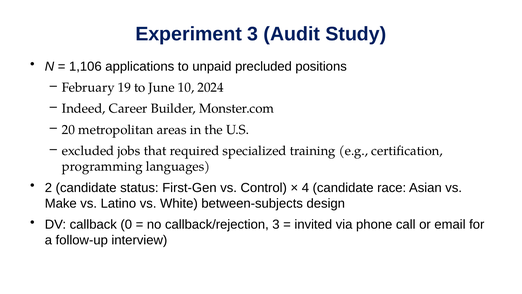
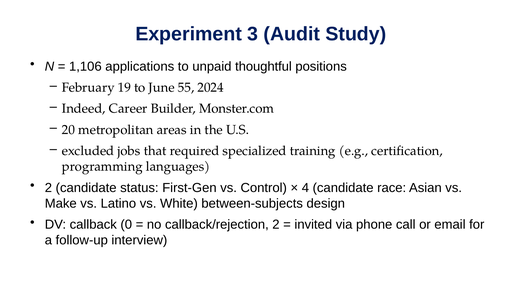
precluded: precluded -> thoughtful (263, 66)
10: 10 -> 55 (186, 87)
callback/rejection 3: 3 -> 2 (276, 224)
